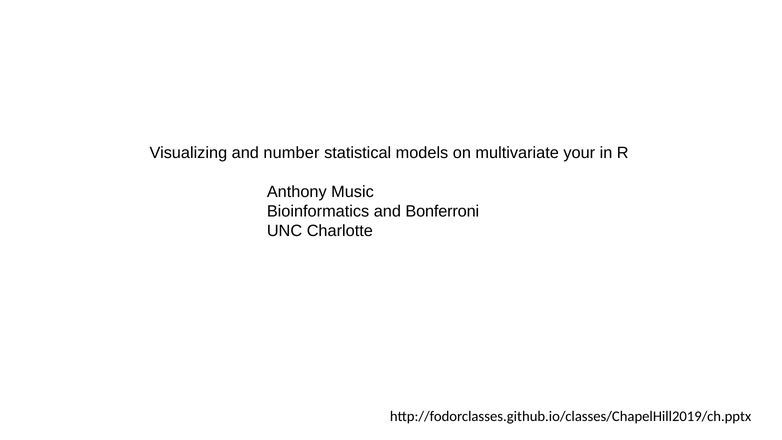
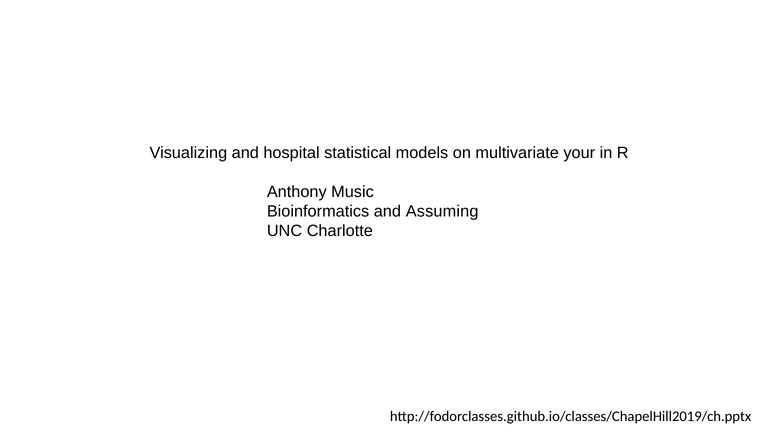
number: number -> hospital (292, 153)
Bonferroni: Bonferroni -> Assuming (442, 211)
